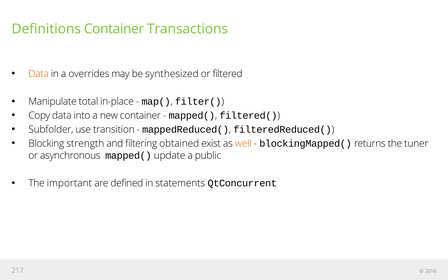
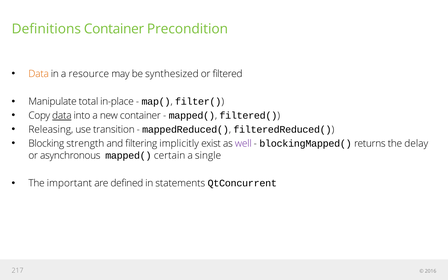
Transactions: Transactions -> Precondition (188, 29)
overrides: overrides -> resource (89, 74)
data underline: none -> present (62, 116)
Subfolder: Subfolder -> Releasing (51, 130)
obtained: obtained -> implicitly (179, 143)
well colour: orange -> purple (243, 143)
tuner: tuner -> delay (416, 143)
update: update -> certain (170, 155)
public: public -> single (208, 155)
